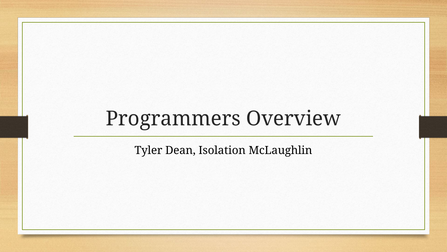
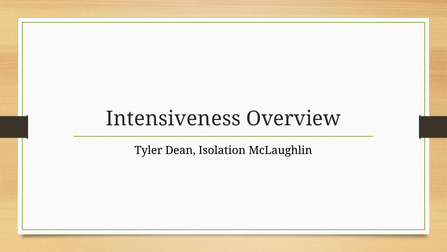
Programmers: Programmers -> Intensiveness (173, 119)
